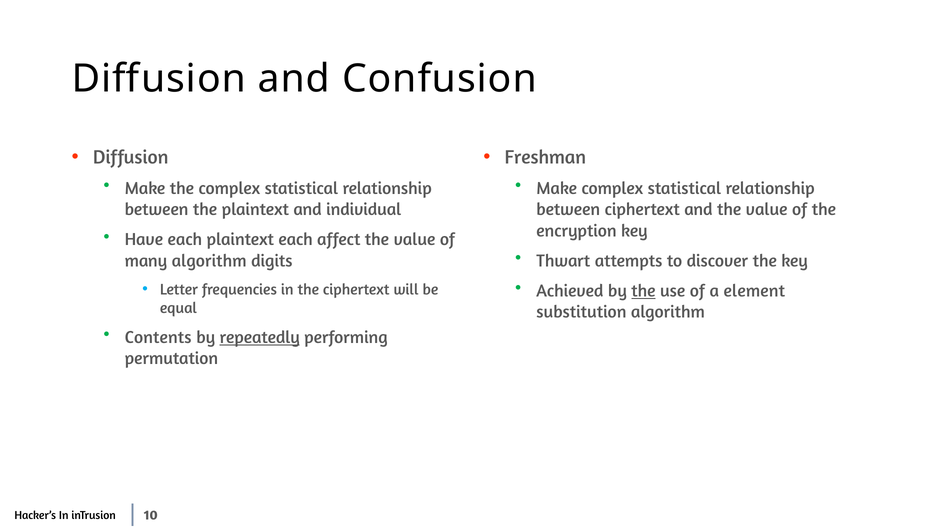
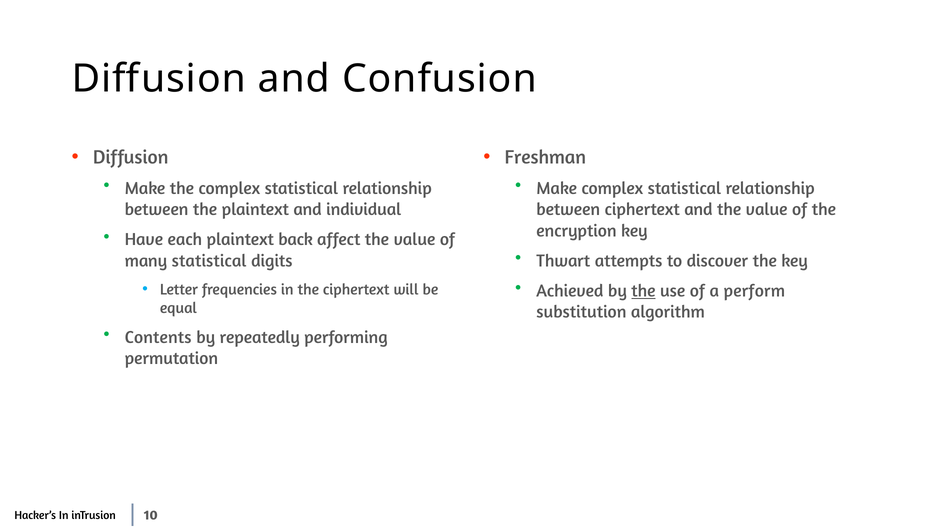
plaintext each: each -> back (296, 240)
many algorithm: algorithm -> statistical (209, 261)
element: element -> perform (754, 291)
repeatedly underline: present -> none (260, 337)
